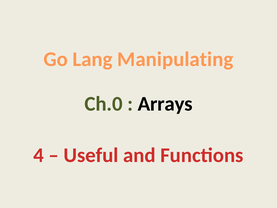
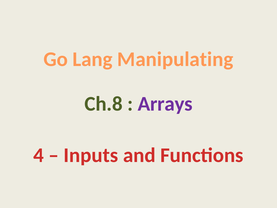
Ch.0: Ch.0 -> Ch.8 (104, 104)
Arrays colour: black -> purple (165, 104)
Useful: Useful -> Inputs (91, 155)
